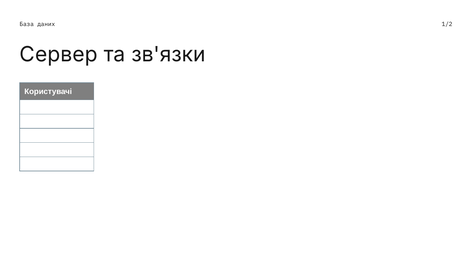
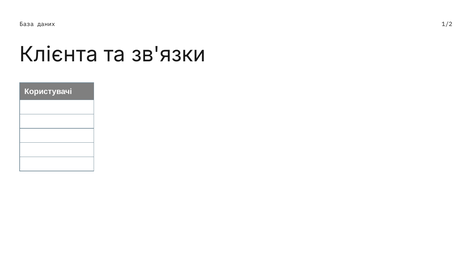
Сервер: Сервер -> Клієнта (59, 55)
